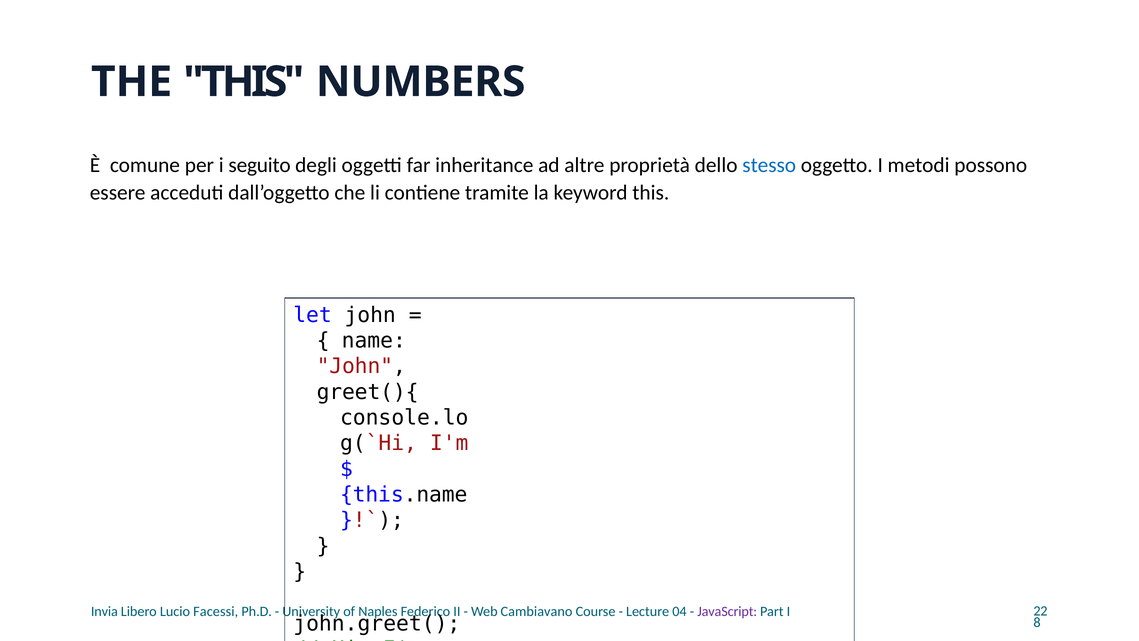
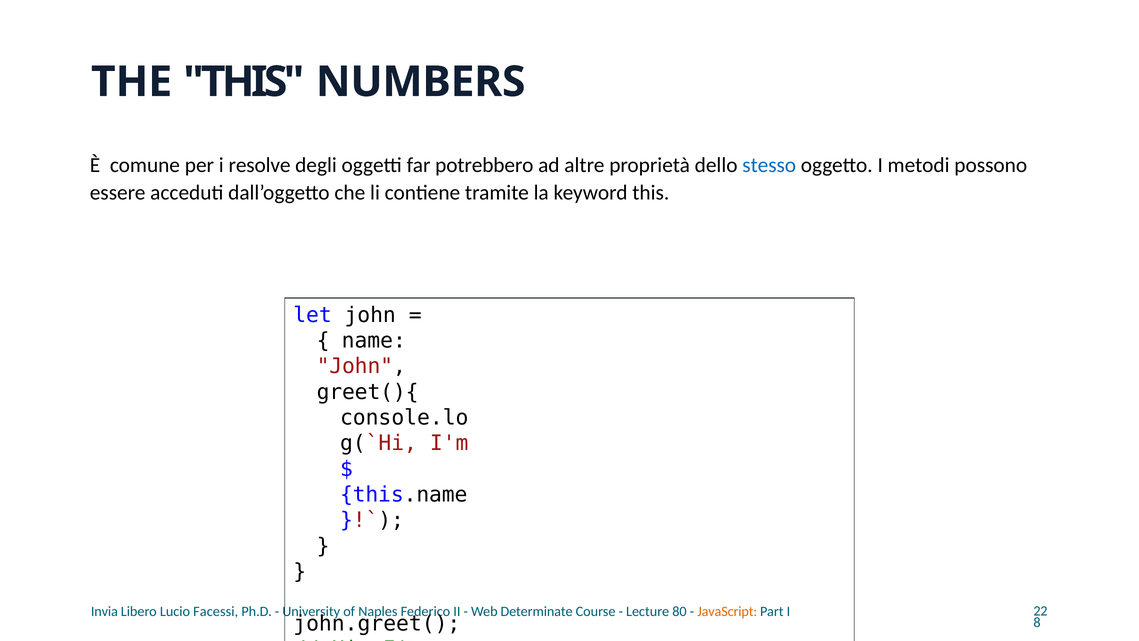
seguito: seguito -> resolve (260, 165)
inheritance: inheritance -> potrebbero (484, 165)
Cambiavano: Cambiavano -> Determinate (537, 611)
04: 04 -> 80 (680, 611)
JavaScript colour: purple -> orange (727, 611)
